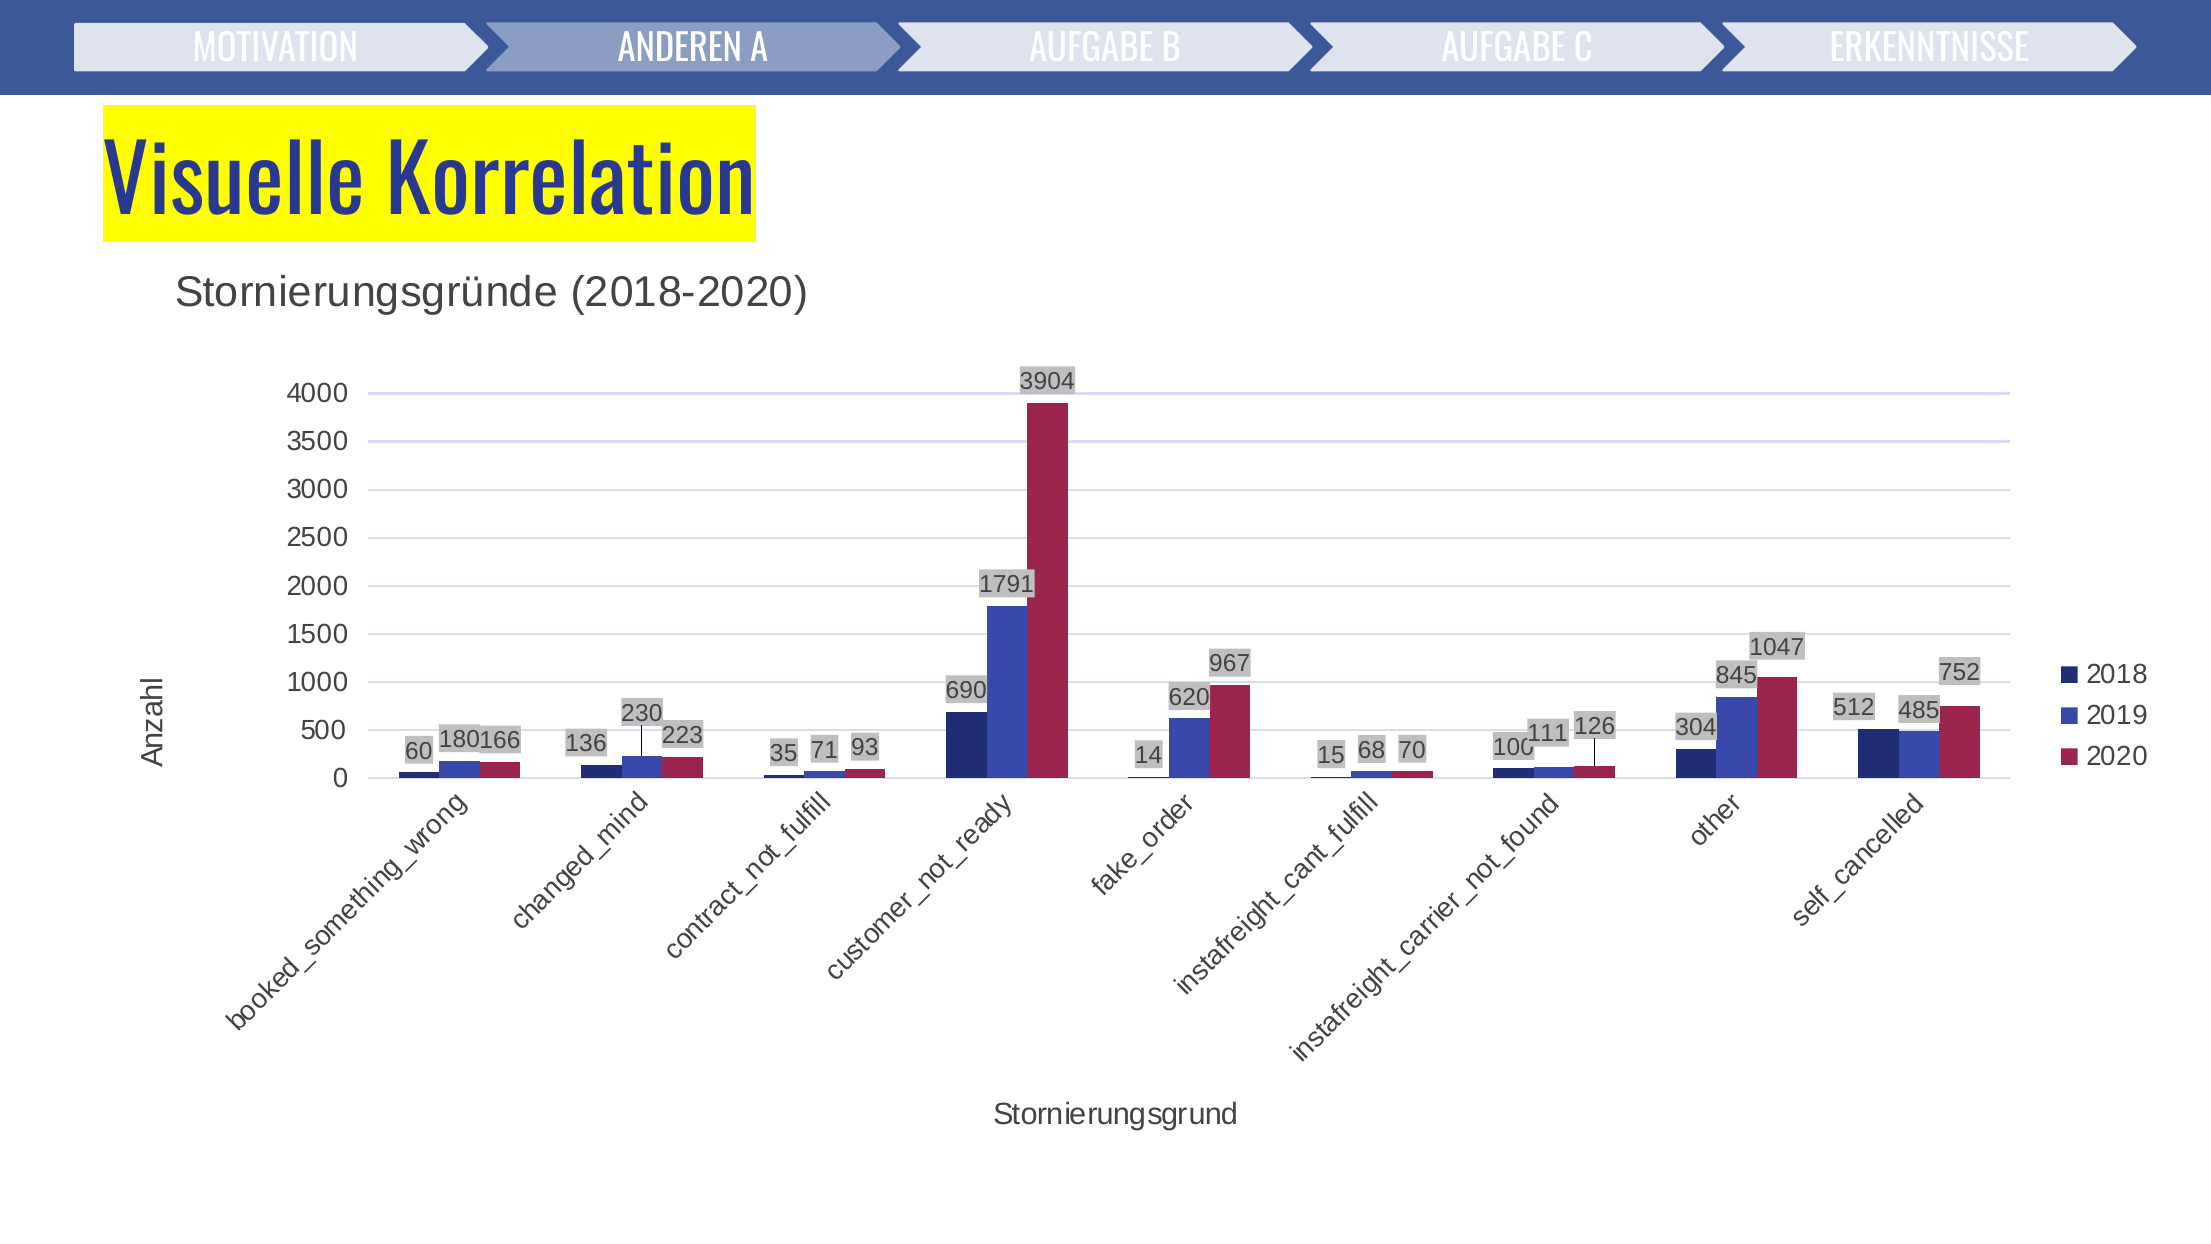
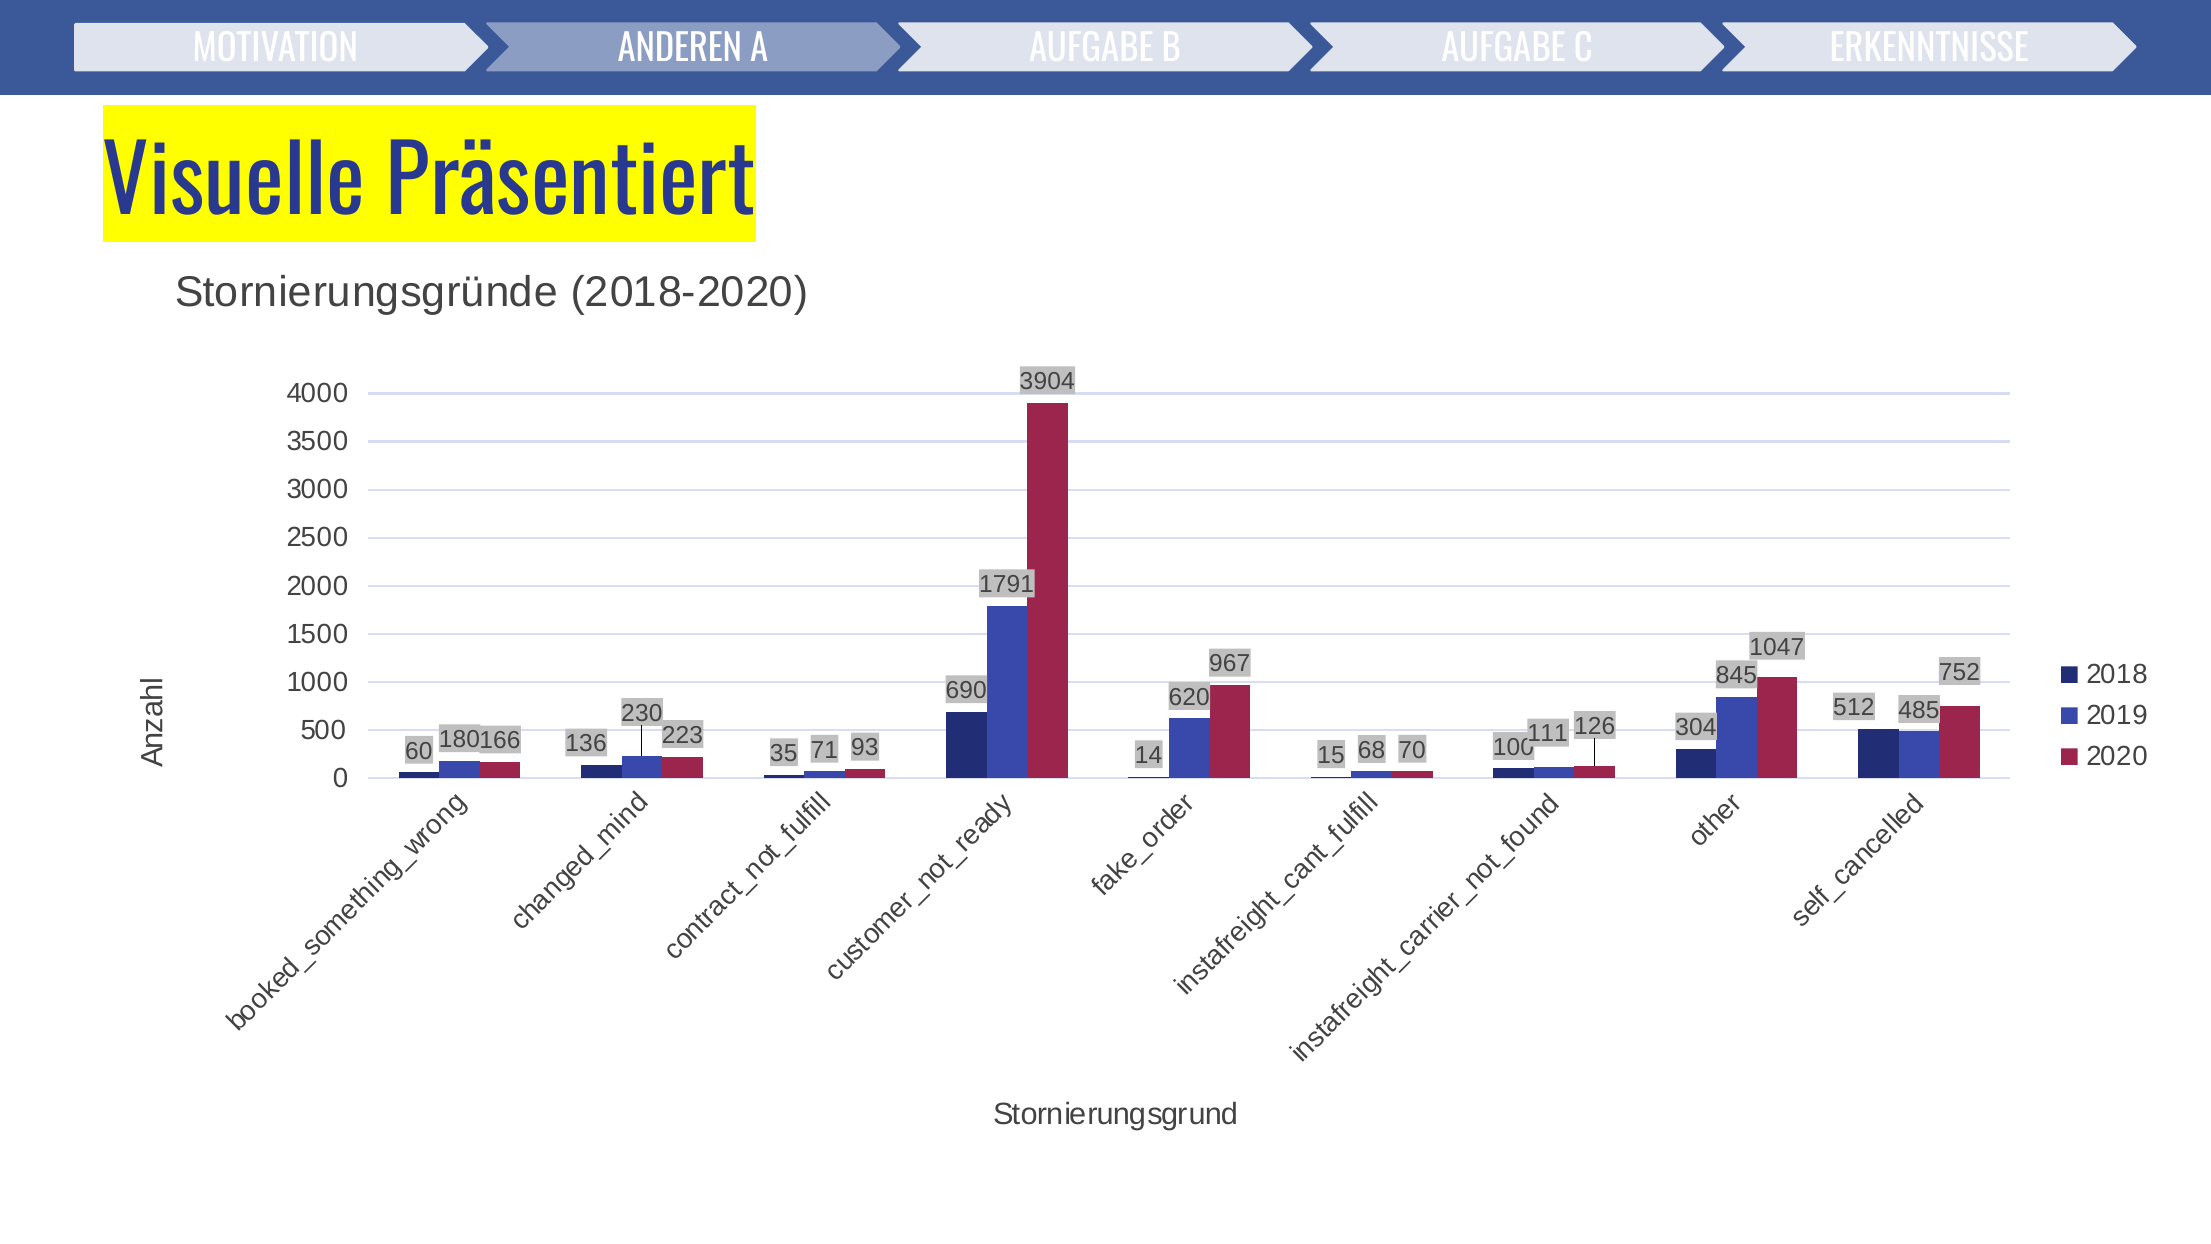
Korrelation: Korrelation -> Präsentiert (571, 185)
